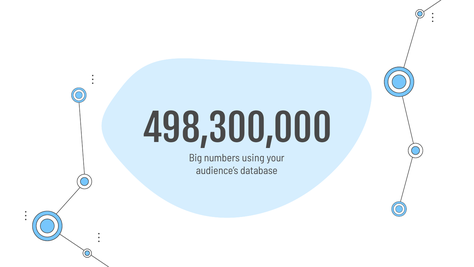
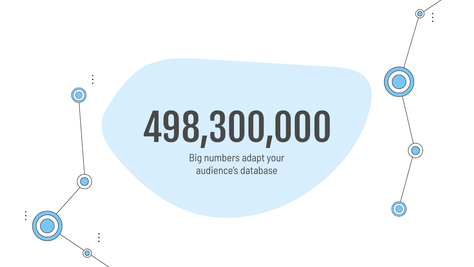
using: using -> adapt (253, 158)
